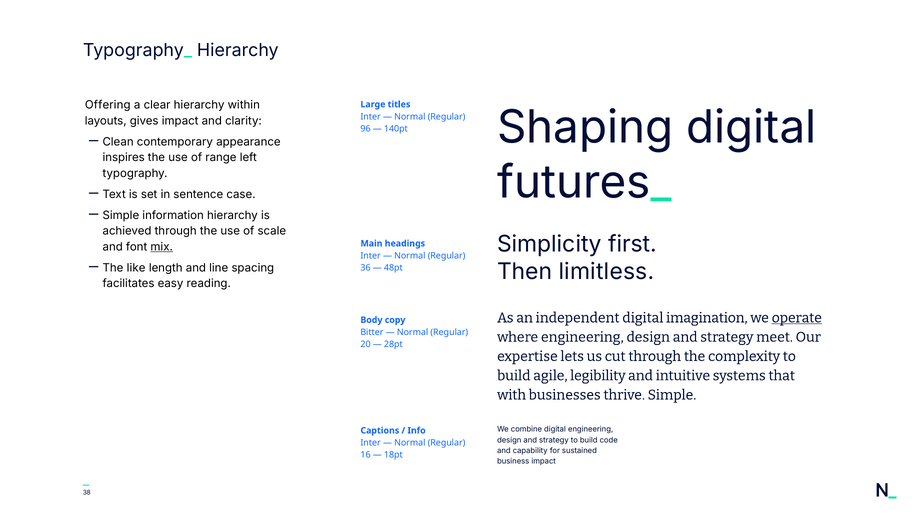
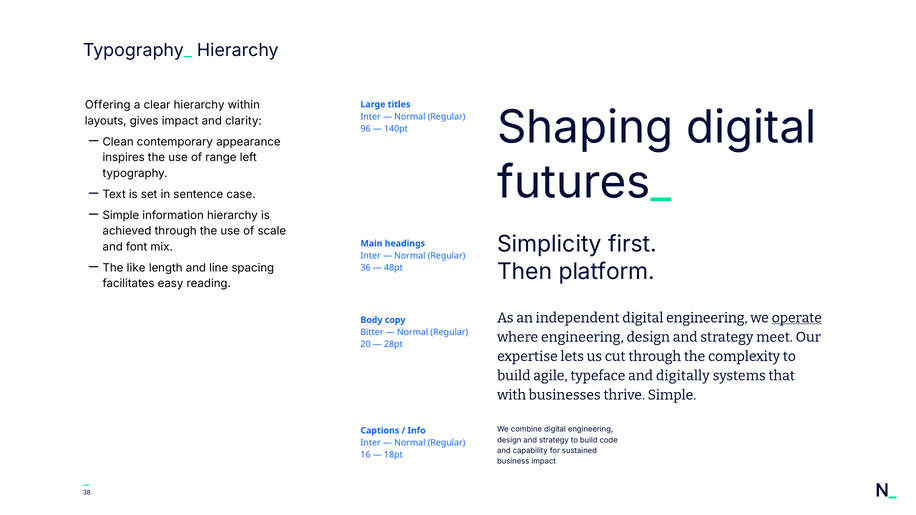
mix underline: present -> none (162, 247)
limitless: limitless -> platform (607, 272)
independent digital imagination: imagination -> engineering (707, 318)
legibility: legibility -> typeface (598, 376)
intuitive: intuitive -> digitally (683, 376)
